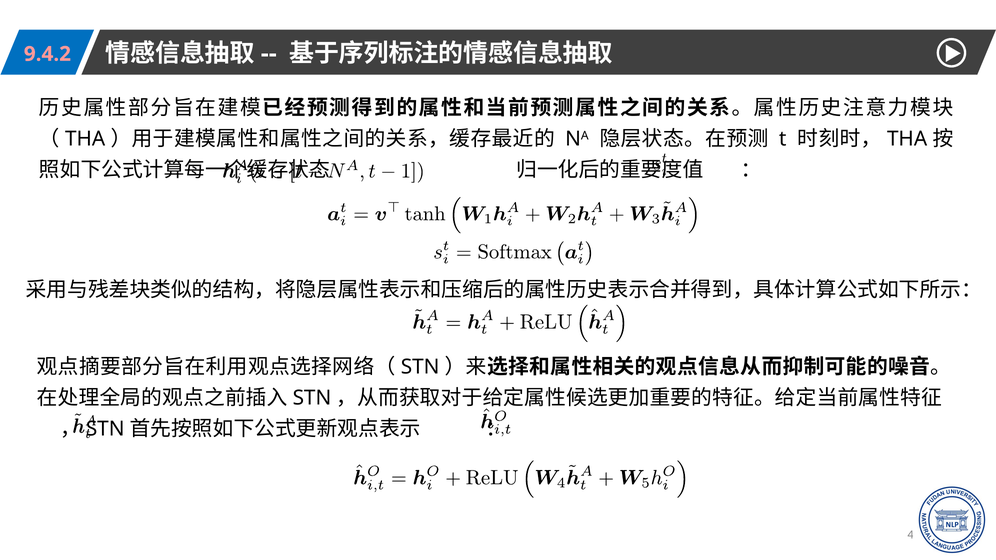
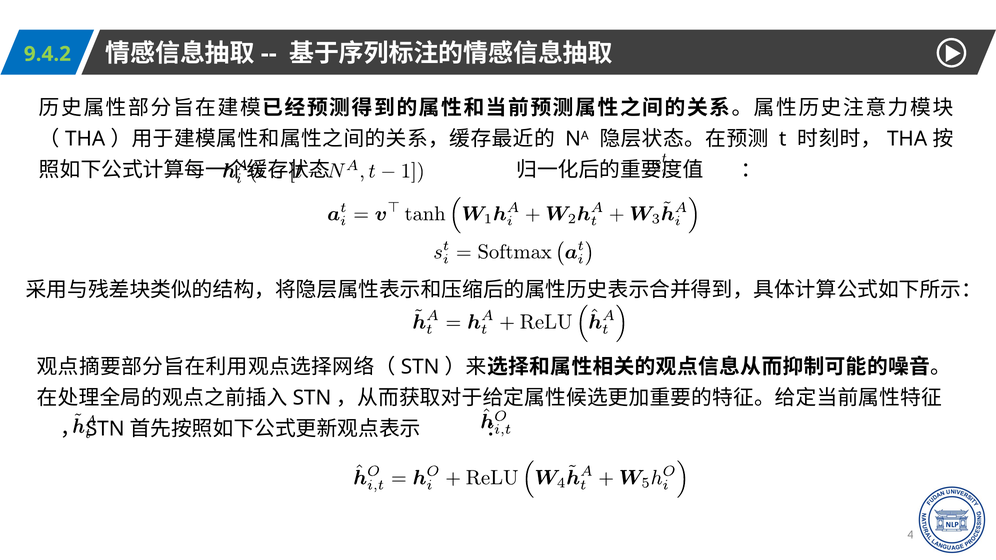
9.4.2 colour: pink -> light green (47, 54)
